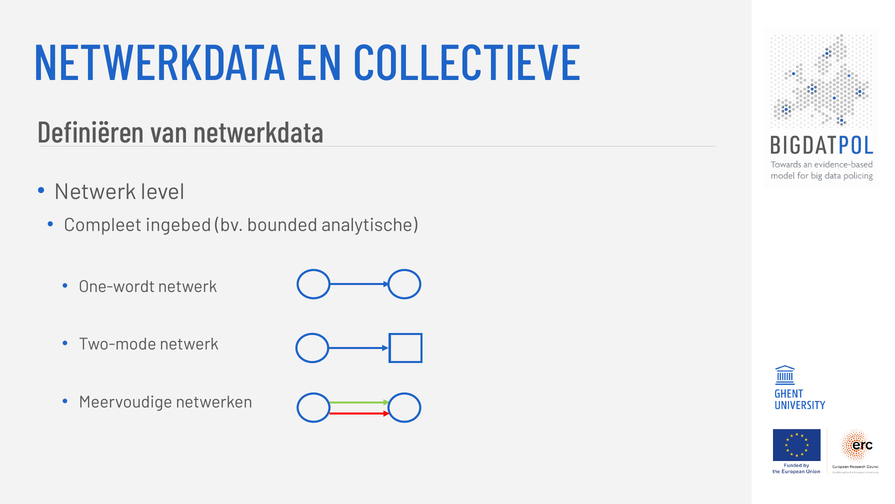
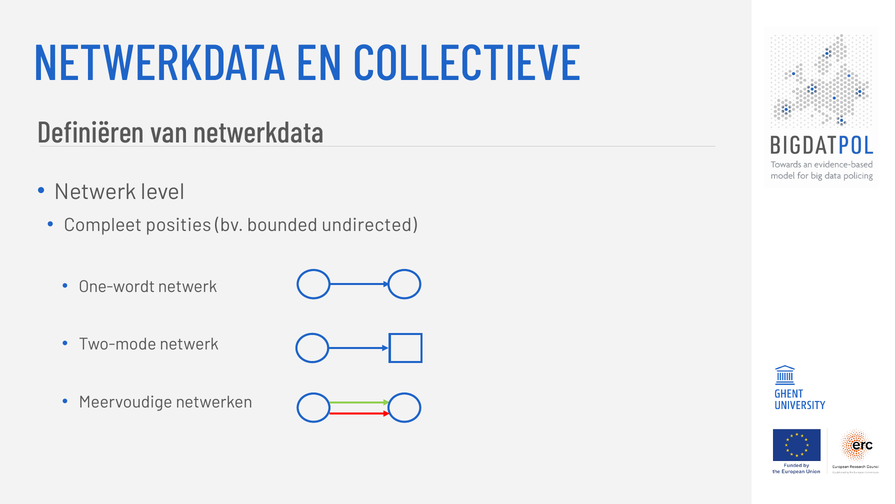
ingebed: ingebed -> posities (178, 225)
analytische: analytische -> undirected (369, 225)
